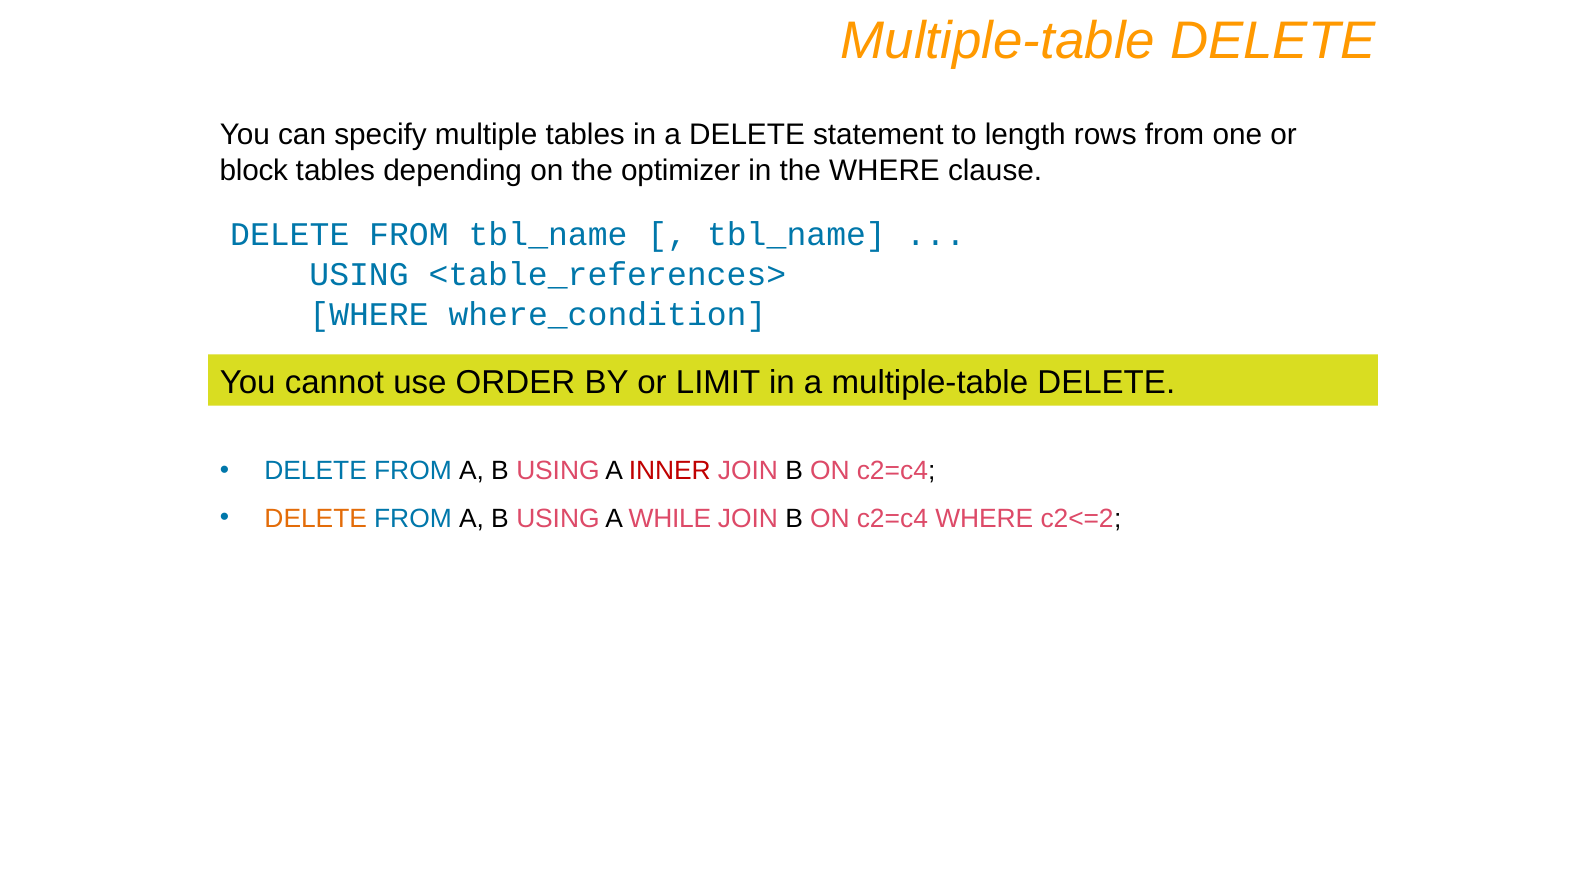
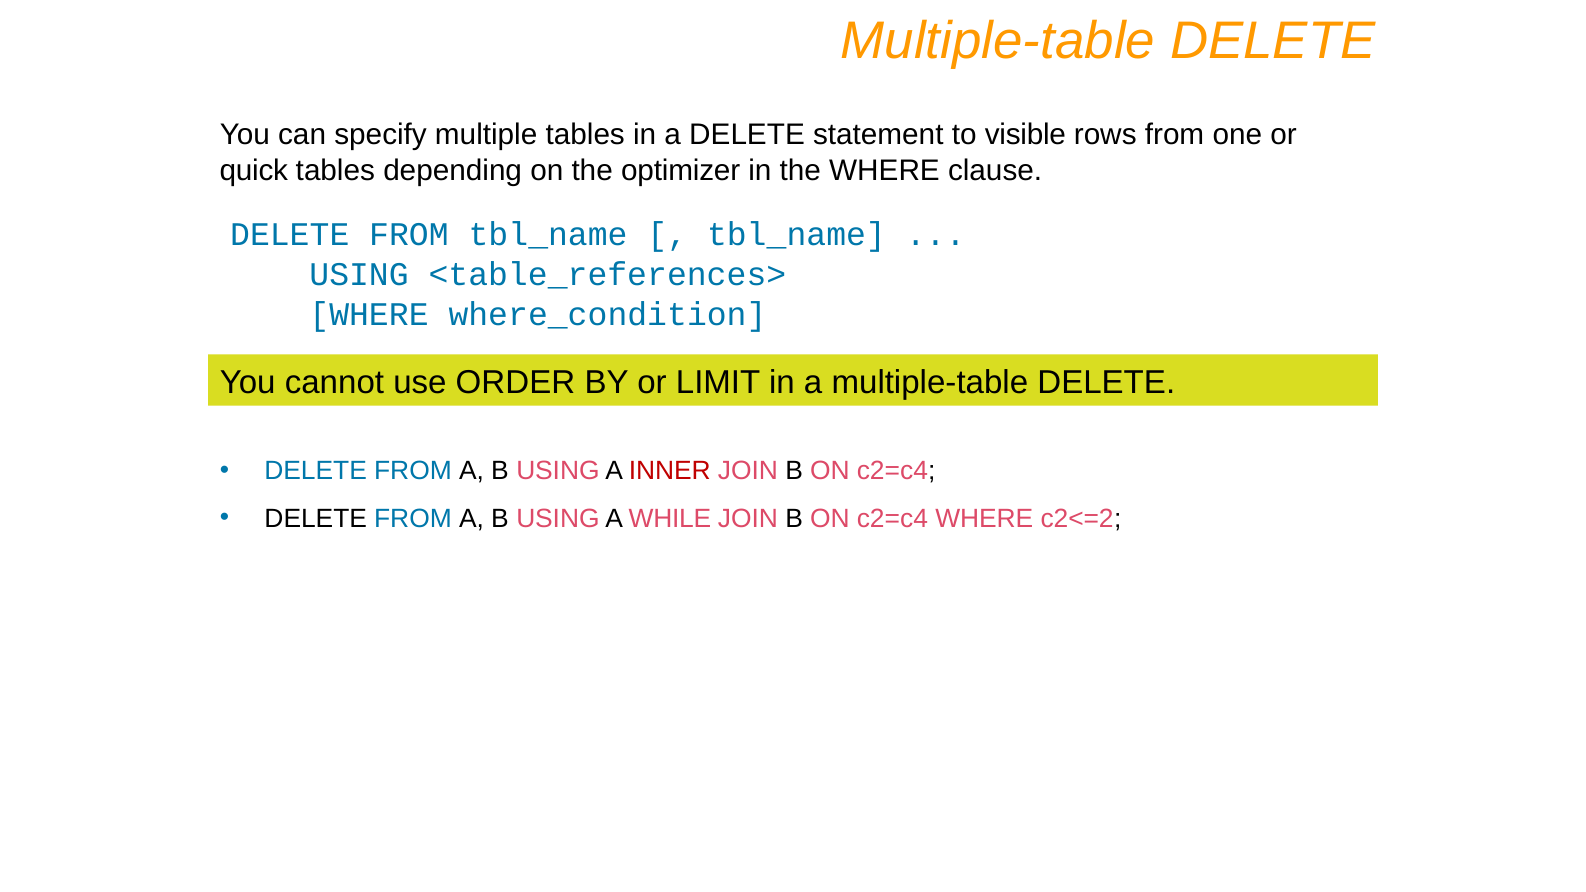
length: length -> visible (1025, 135)
block: block -> quick (254, 170)
DELETE colour: orange -> black (316, 518)
